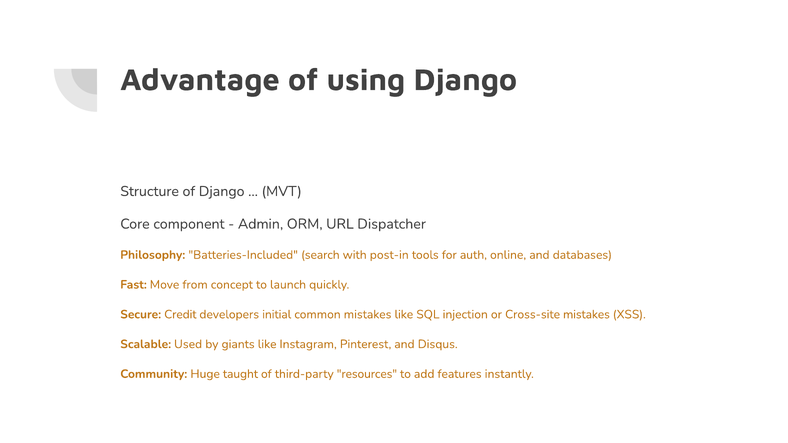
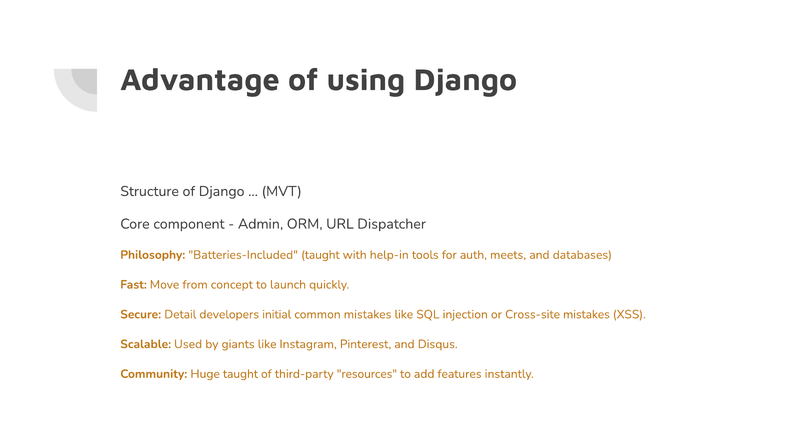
Batteries-Included search: search -> taught (320, 255)
post-in: post-in -> help-in (389, 255)
online: online -> meets (508, 255)
Credit: Credit -> Detail (180, 315)
